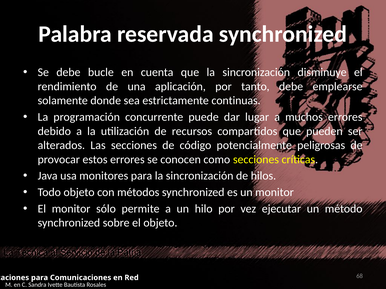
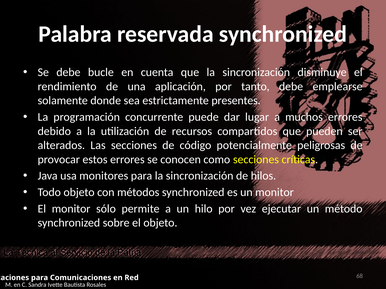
continuas: continuas -> presentes (236, 101)
